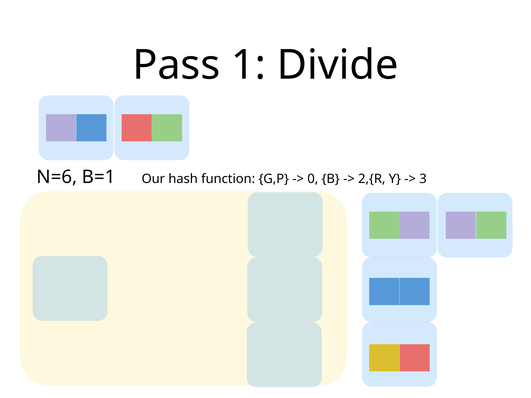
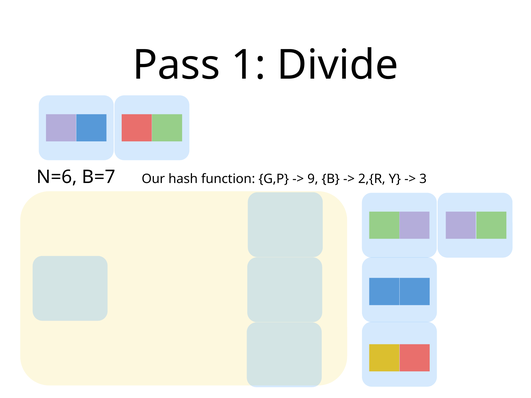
B=1: B=1 -> B=7 (99, 177)
0: 0 -> 9 (313, 179)
